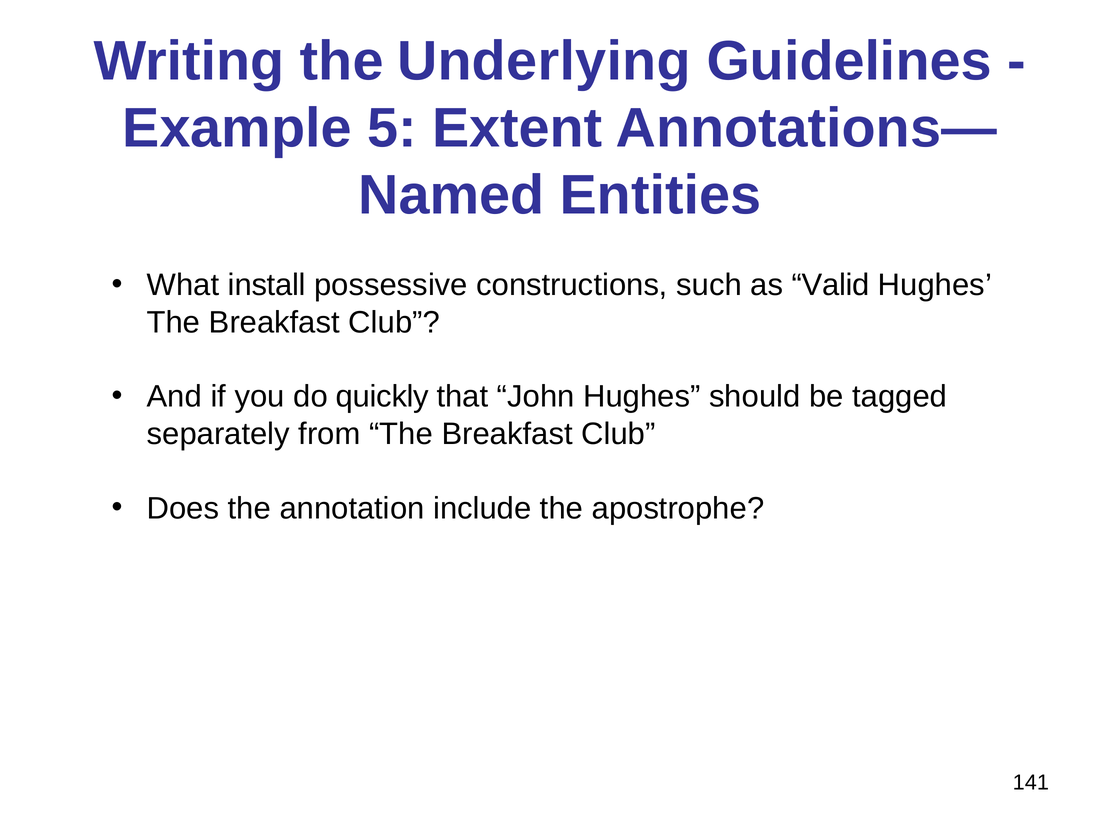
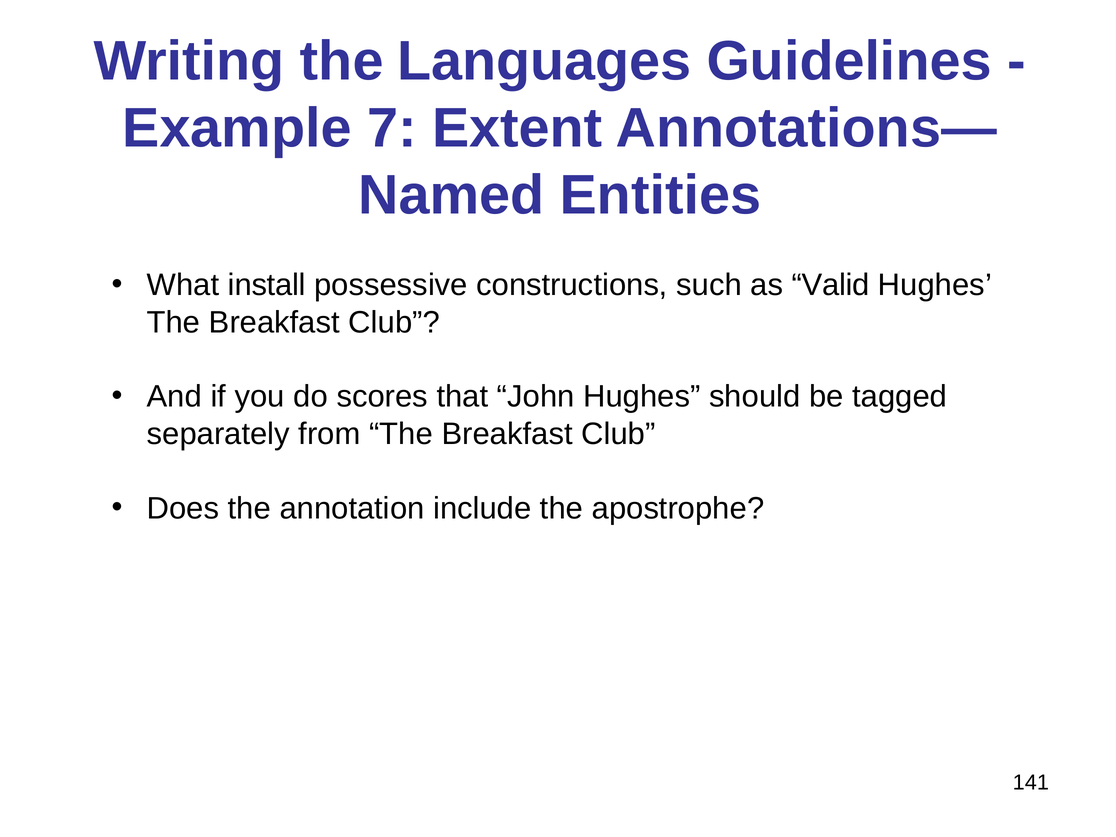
Underlying: Underlying -> Languages (544, 62)
5: 5 -> 7 (392, 128)
quickly: quickly -> scores (382, 397)
